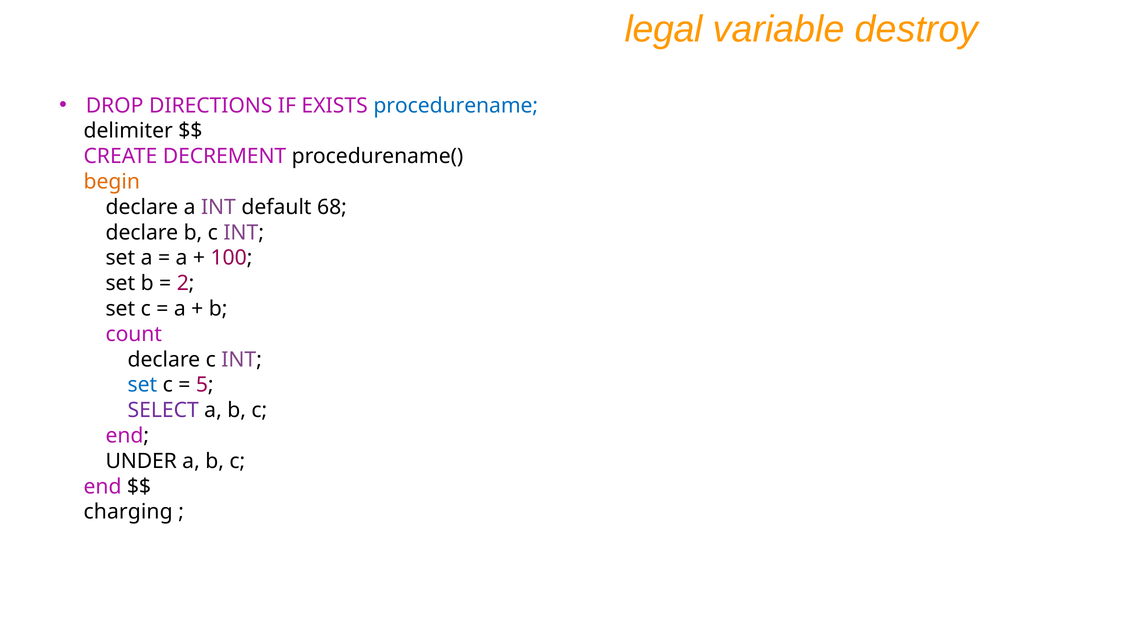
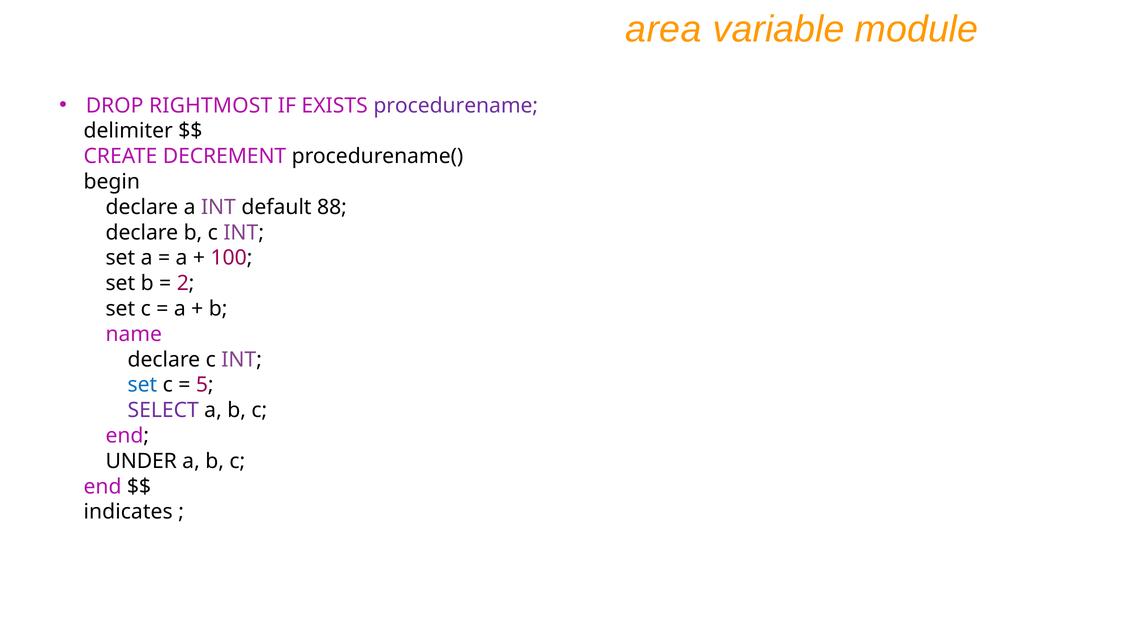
legal: legal -> area (663, 29)
destroy: destroy -> module (917, 29)
DIRECTIONS: DIRECTIONS -> RIGHTMOST (211, 106)
procedurename colour: blue -> purple (456, 106)
begin colour: orange -> black (112, 182)
68: 68 -> 88 (332, 207)
count: count -> name (134, 334)
charging: charging -> indicates (128, 512)
